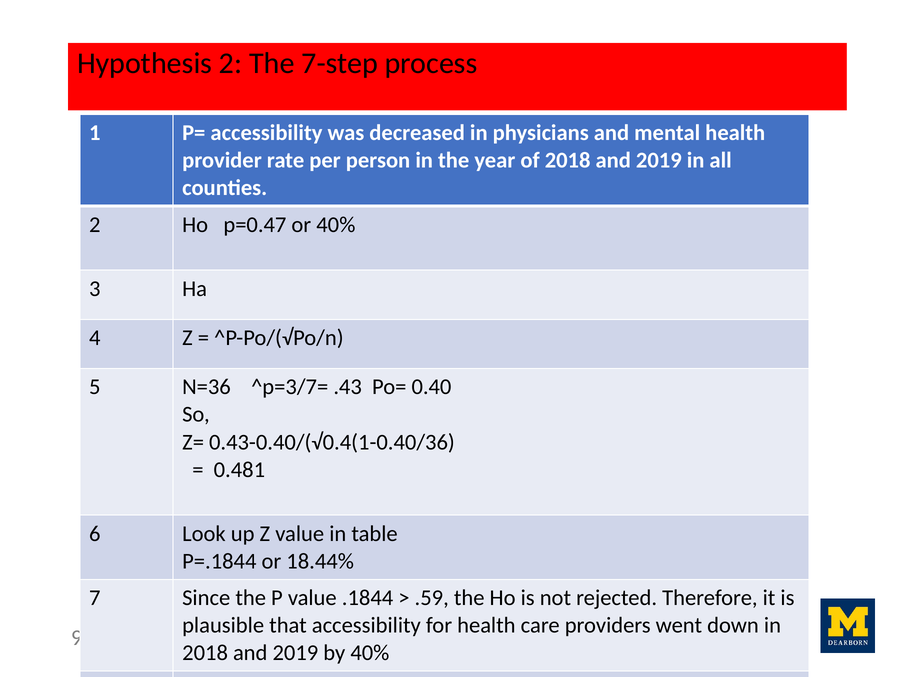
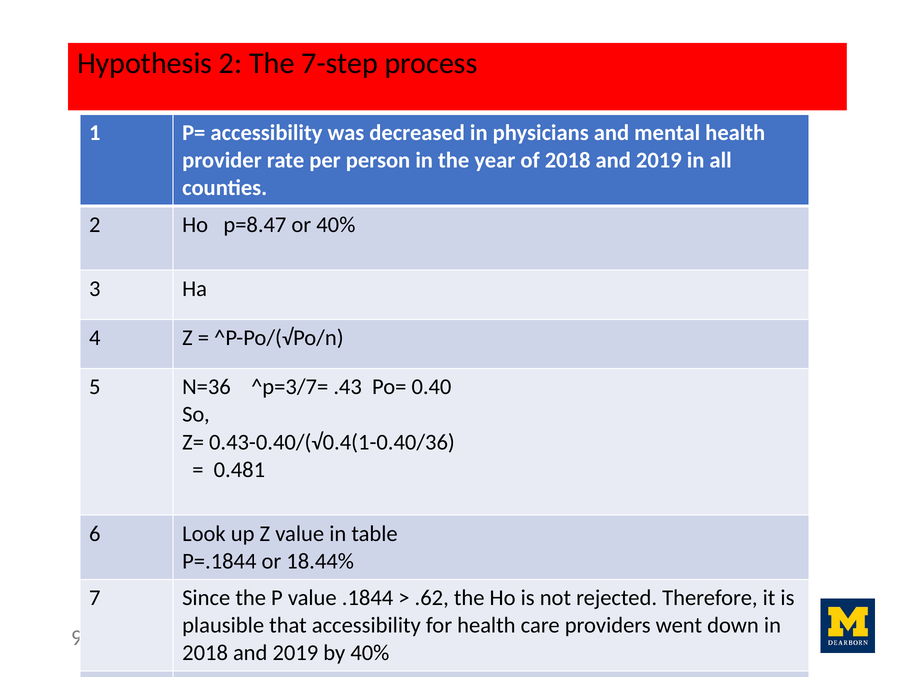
p=0.47: p=0.47 -> p=8.47 (255, 225)
.59: .59 -> .62 (432, 598)
